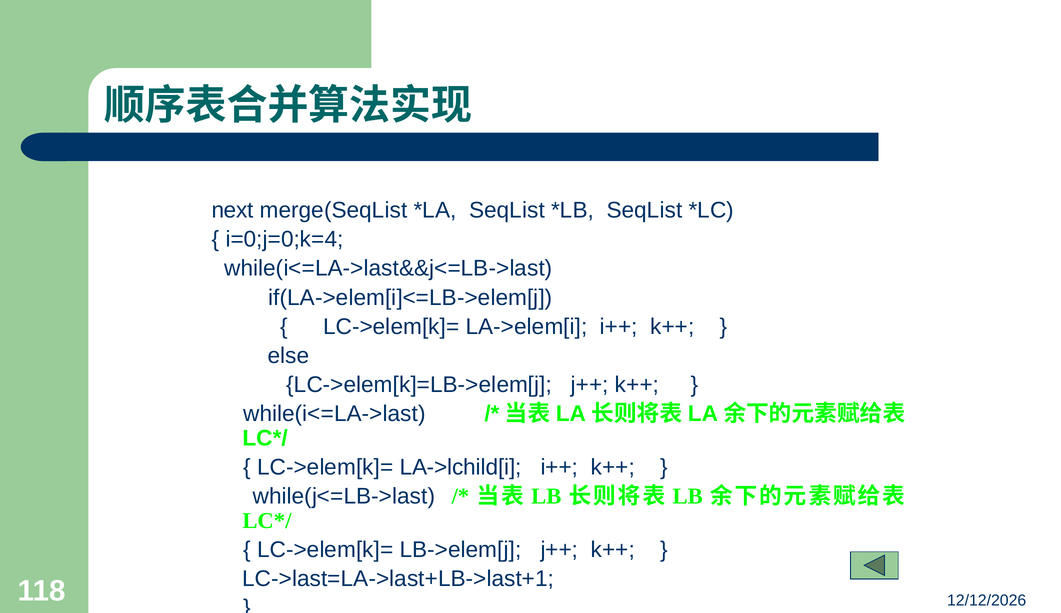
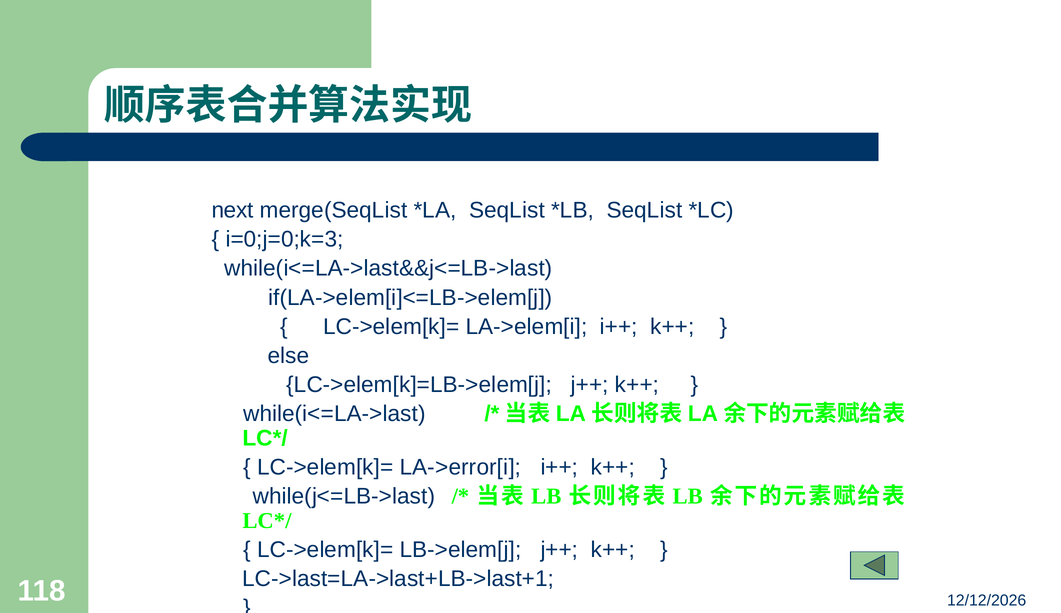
i=0;j=0;k=4: i=0;j=0;k=4 -> i=0;j=0;k=3 (285, 239)
LA->lchild[i: LA->lchild[i -> LA->error[i (460, 467)
